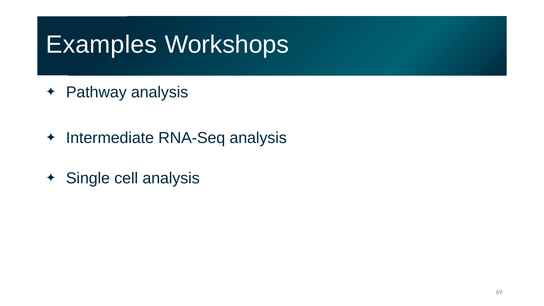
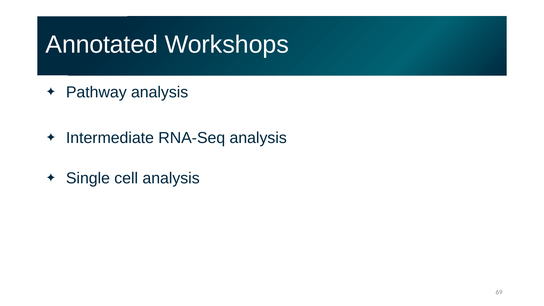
Examples: Examples -> Annotated (102, 45)
